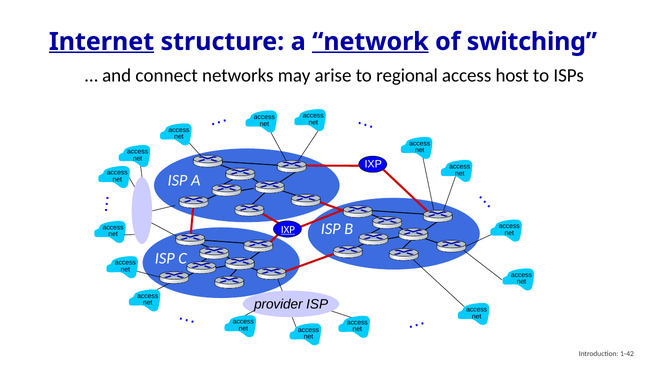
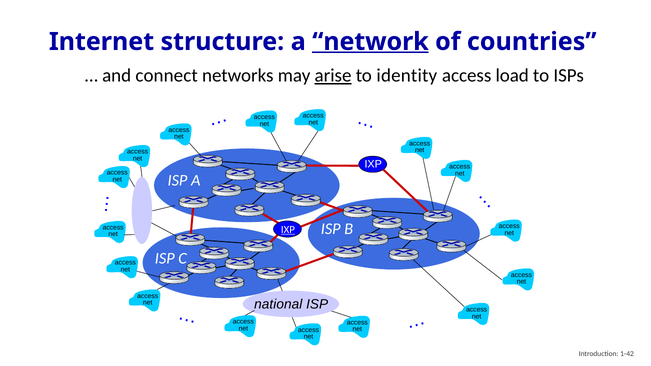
Internet underline: present -> none (102, 42)
switching: switching -> countries (532, 42)
arise underline: none -> present (333, 76)
regional: regional -> identity (407, 76)
host: host -> load (512, 76)
provider: provider -> national (278, 305)
